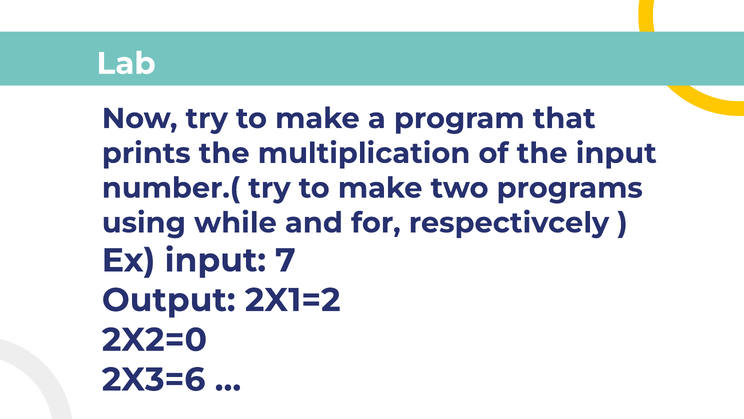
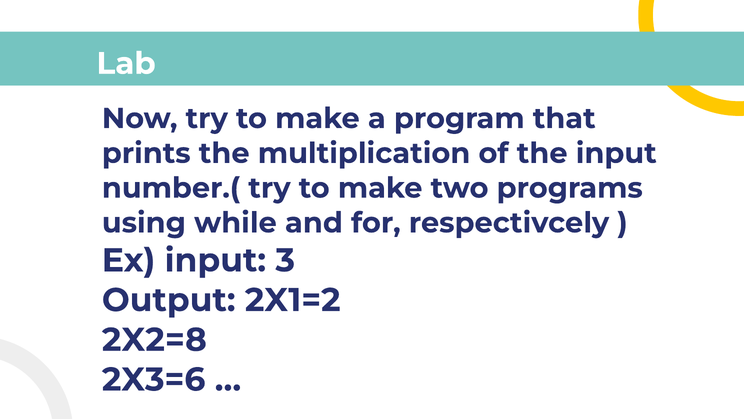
7: 7 -> 3 (285, 260)
2X2=0: 2X2=0 -> 2X2=8 (154, 340)
